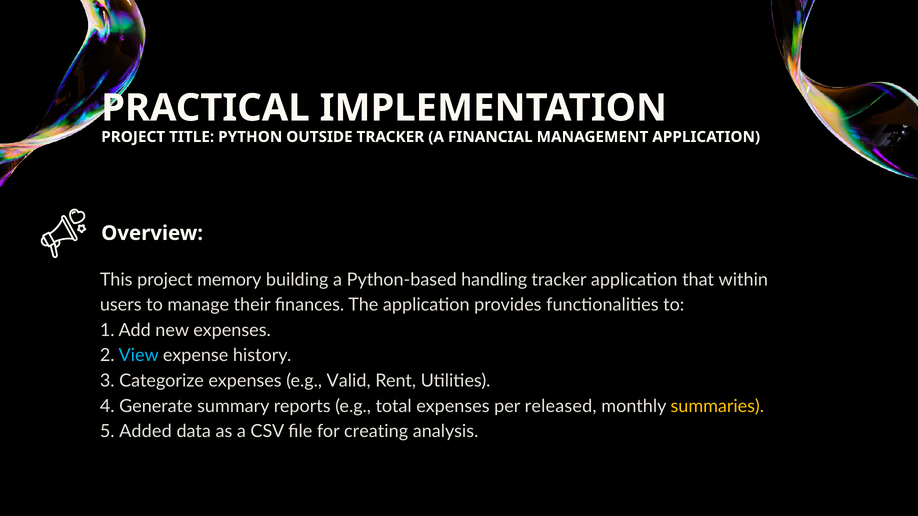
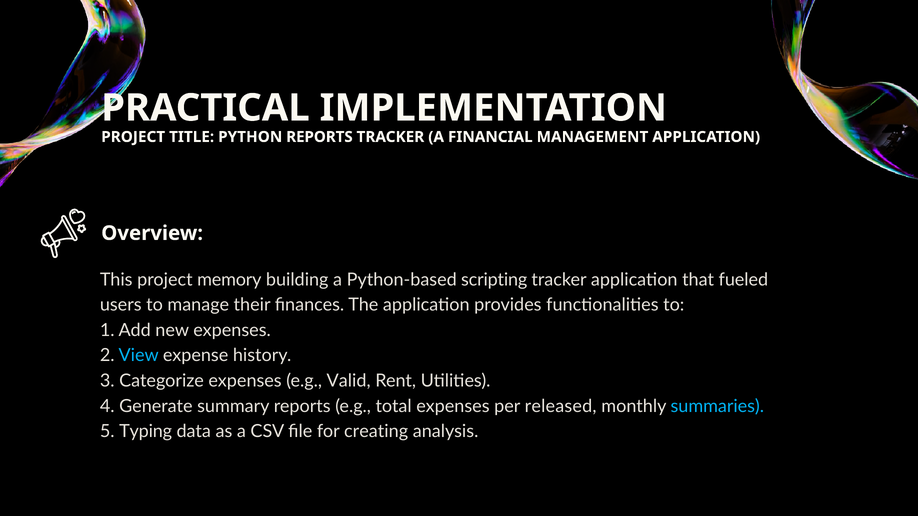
OUTSIDE: OUTSIDE -> REPORTS (319, 137)
handling: handling -> scripting (494, 280)
within: within -> fueled (743, 280)
summaries colour: yellow -> light blue (717, 406)
Added: Added -> Typing (146, 432)
